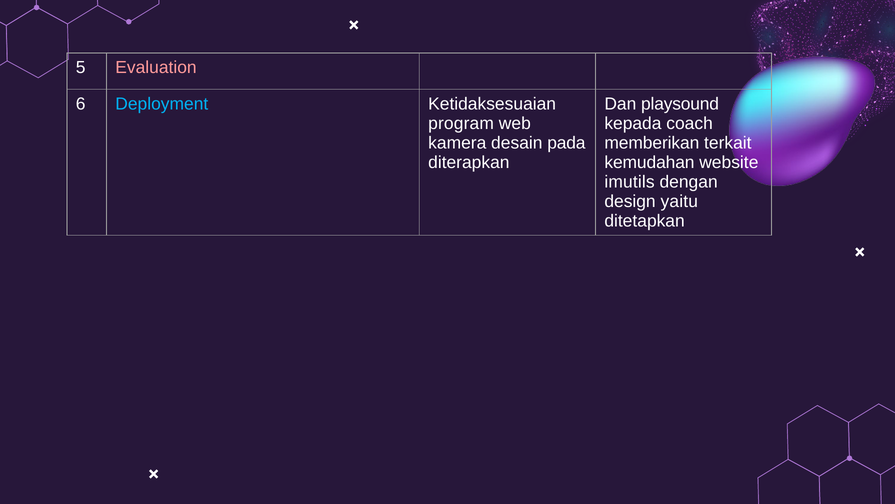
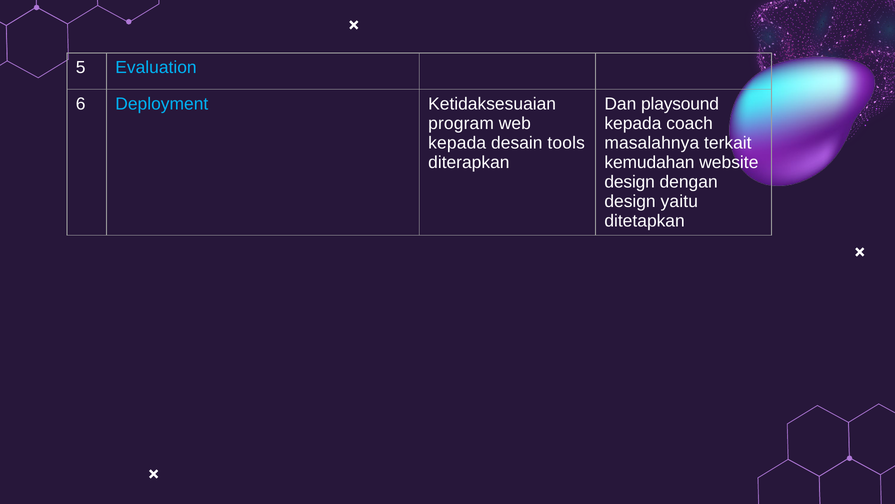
Evaluation colour: pink -> light blue (156, 67)
kamera: kamera -> kepada (457, 143)
pada: pada -> tools (566, 143)
memberikan: memberikan -> masalahnya (652, 143)
imutils: imutils -> design (630, 182)
